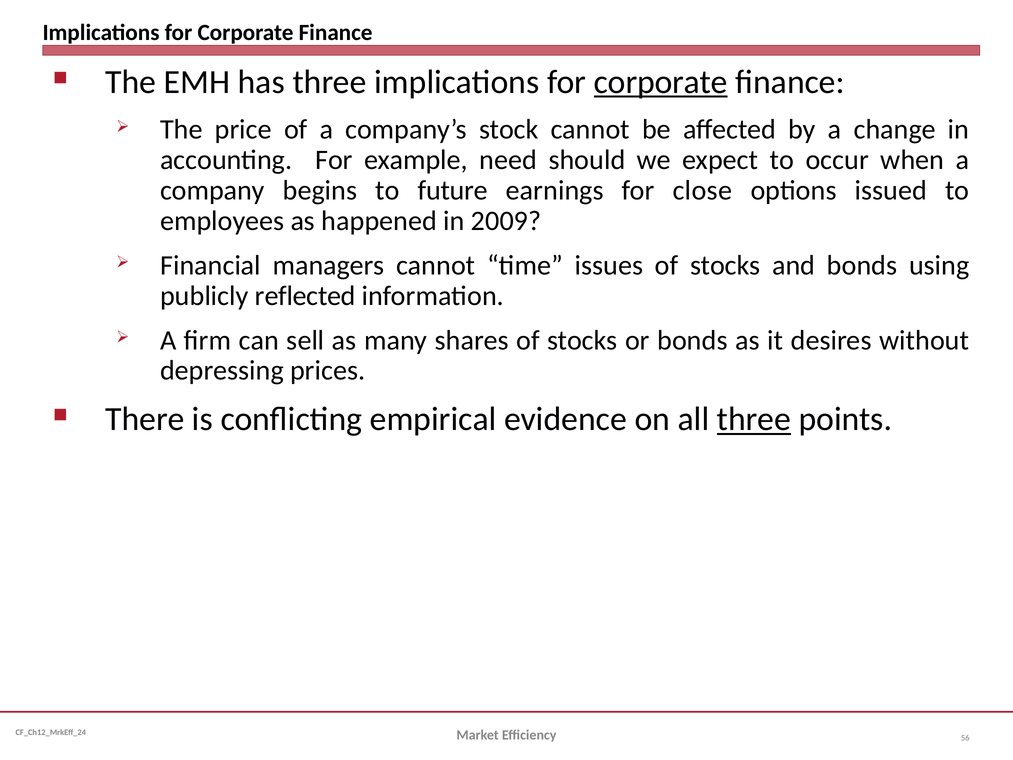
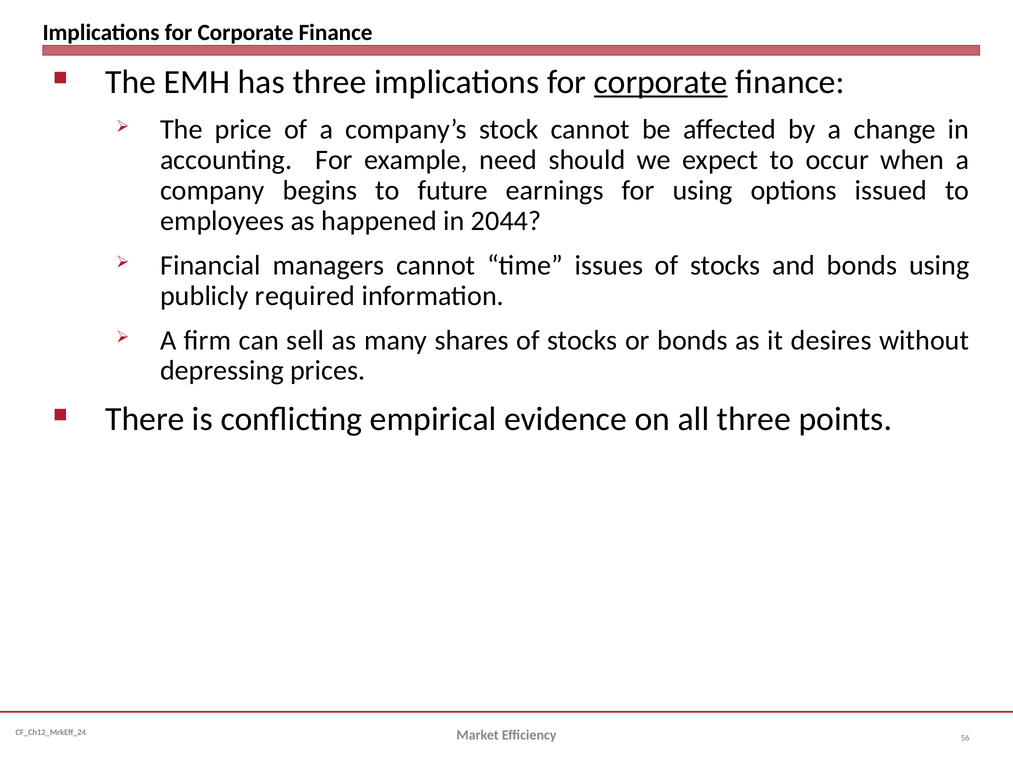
for close: close -> using (703, 190)
2009: 2009 -> 2044 (506, 221)
reflected: reflected -> required (305, 296)
three underline: present -> none (754, 419)
